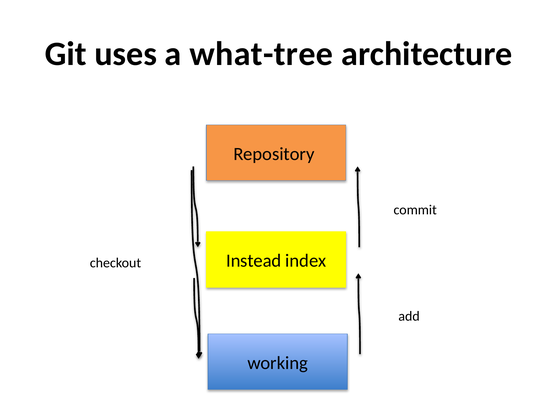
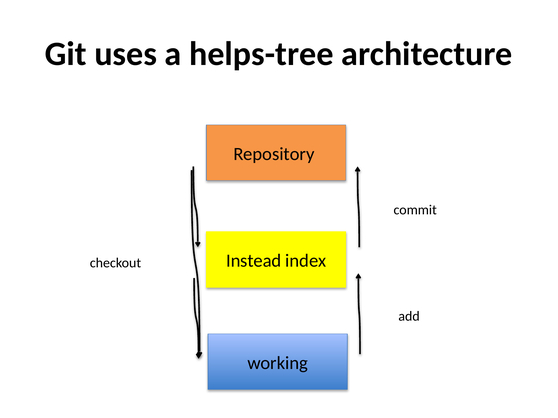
what-tree: what-tree -> helps-tree (261, 54)
